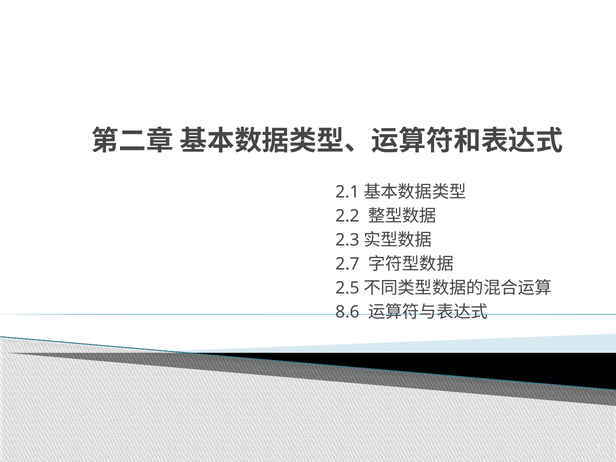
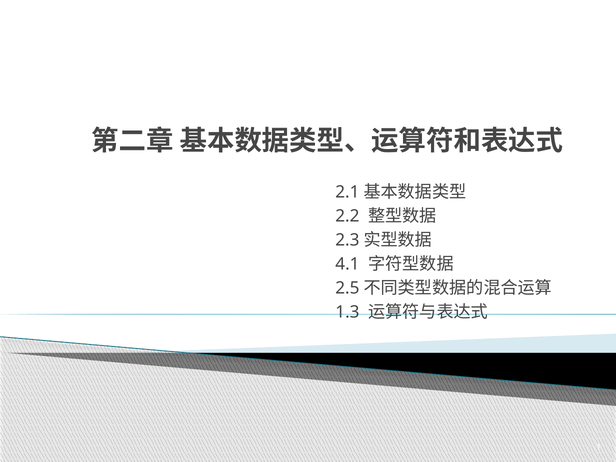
2.7: 2.7 -> 4.1 (347, 264)
8.6: 8.6 -> 1.3 (347, 312)
